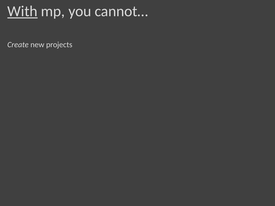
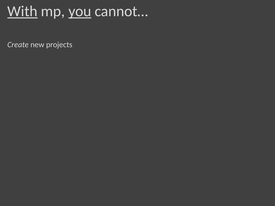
you underline: none -> present (80, 11)
